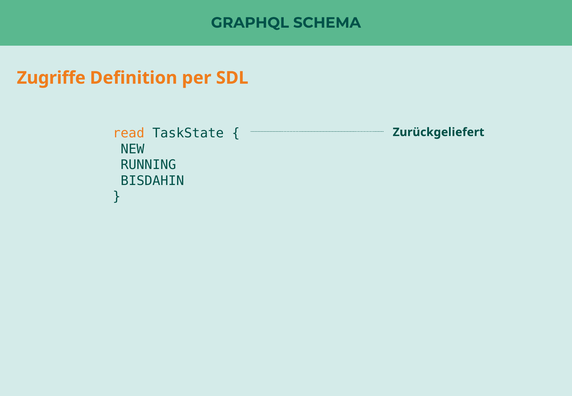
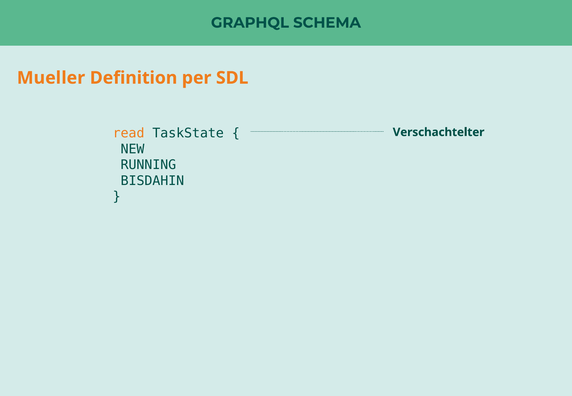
Zugriffe: Zugriffe -> Mueller (51, 78)
Zurückgeliefert: Zurückgeliefert -> Verschachtelter (439, 132)
